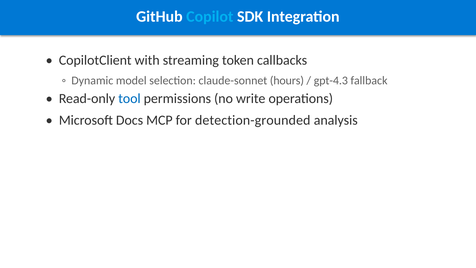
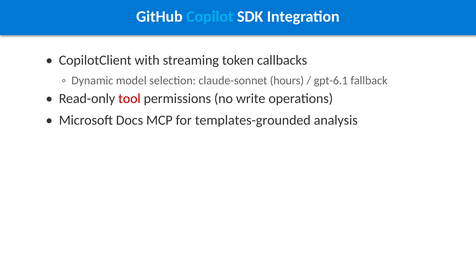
gpt-4.3: gpt-4.3 -> gpt-6.1 (331, 81)
tool colour: blue -> red (129, 99)
detection-grounded: detection-grounded -> templates-grounded (253, 120)
